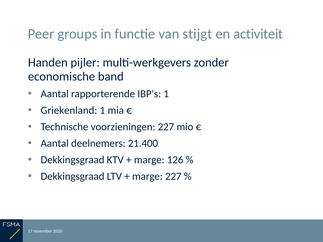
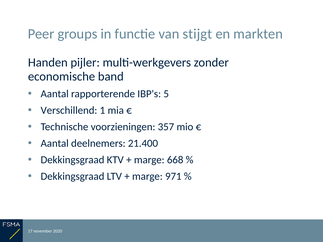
activiteit: activiteit -> markten (258, 34)
IBP's 1: 1 -> 5 (166, 94)
Griekenland: Griekenland -> Verschillend (69, 110)
voorzieningen 227: 227 -> 357 (166, 127)
126: 126 -> 668 (175, 160)
marge 227: 227 -> 971 (173, 177)
